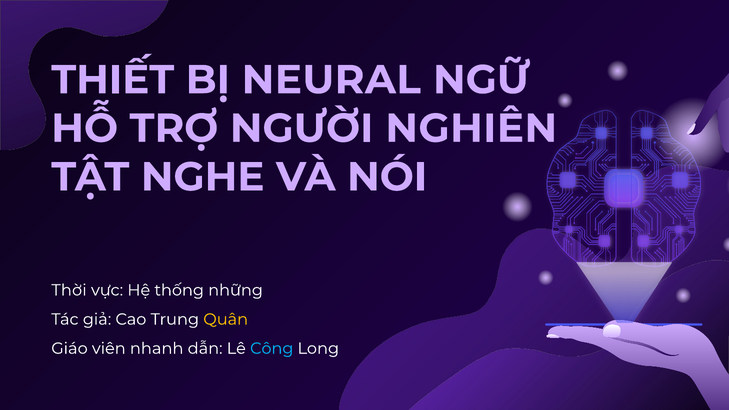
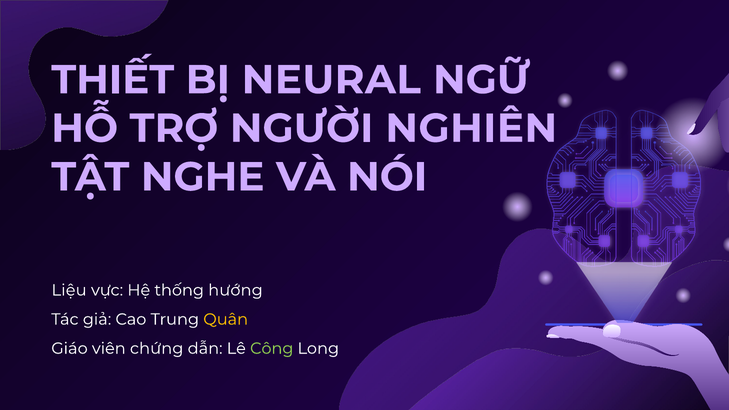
Thời: Thời -> Liệu (69, 290)
những: những -> hướng (235, 290)
nhanh: nhanh -> chứng (157, 349)
Công colour: light blue -> light green (272, 349)
